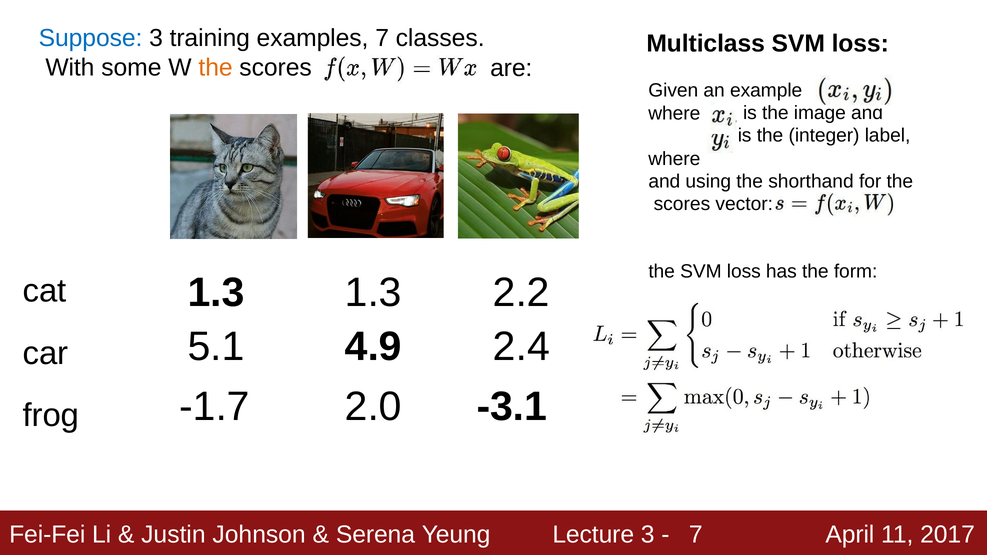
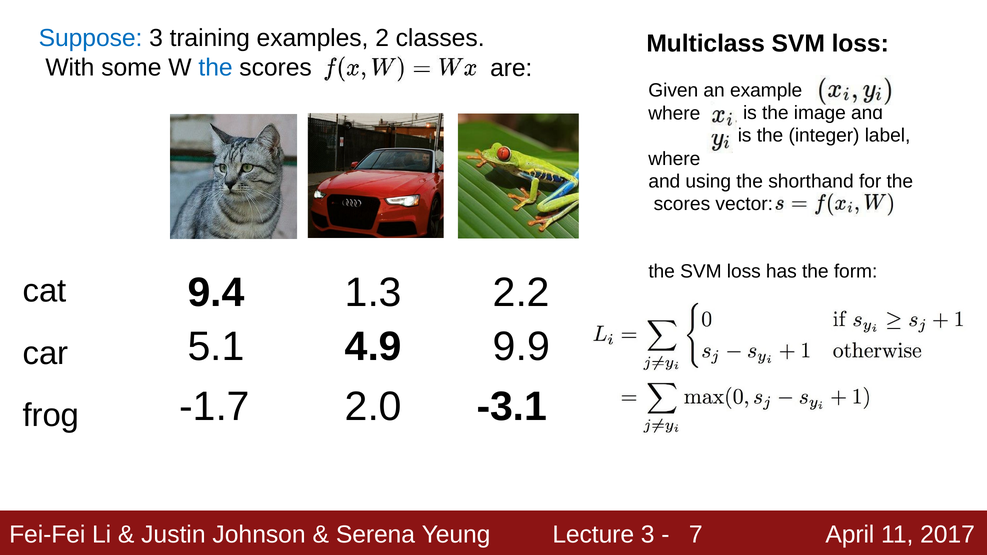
examples 7: 7 -> 2 (382, 38)
the colour: orange -> blue (216, 68)
1.3: 1.3 -> 9.4 (216, 293)
2.4: 2.4 -> 9.9 (521, 347)
